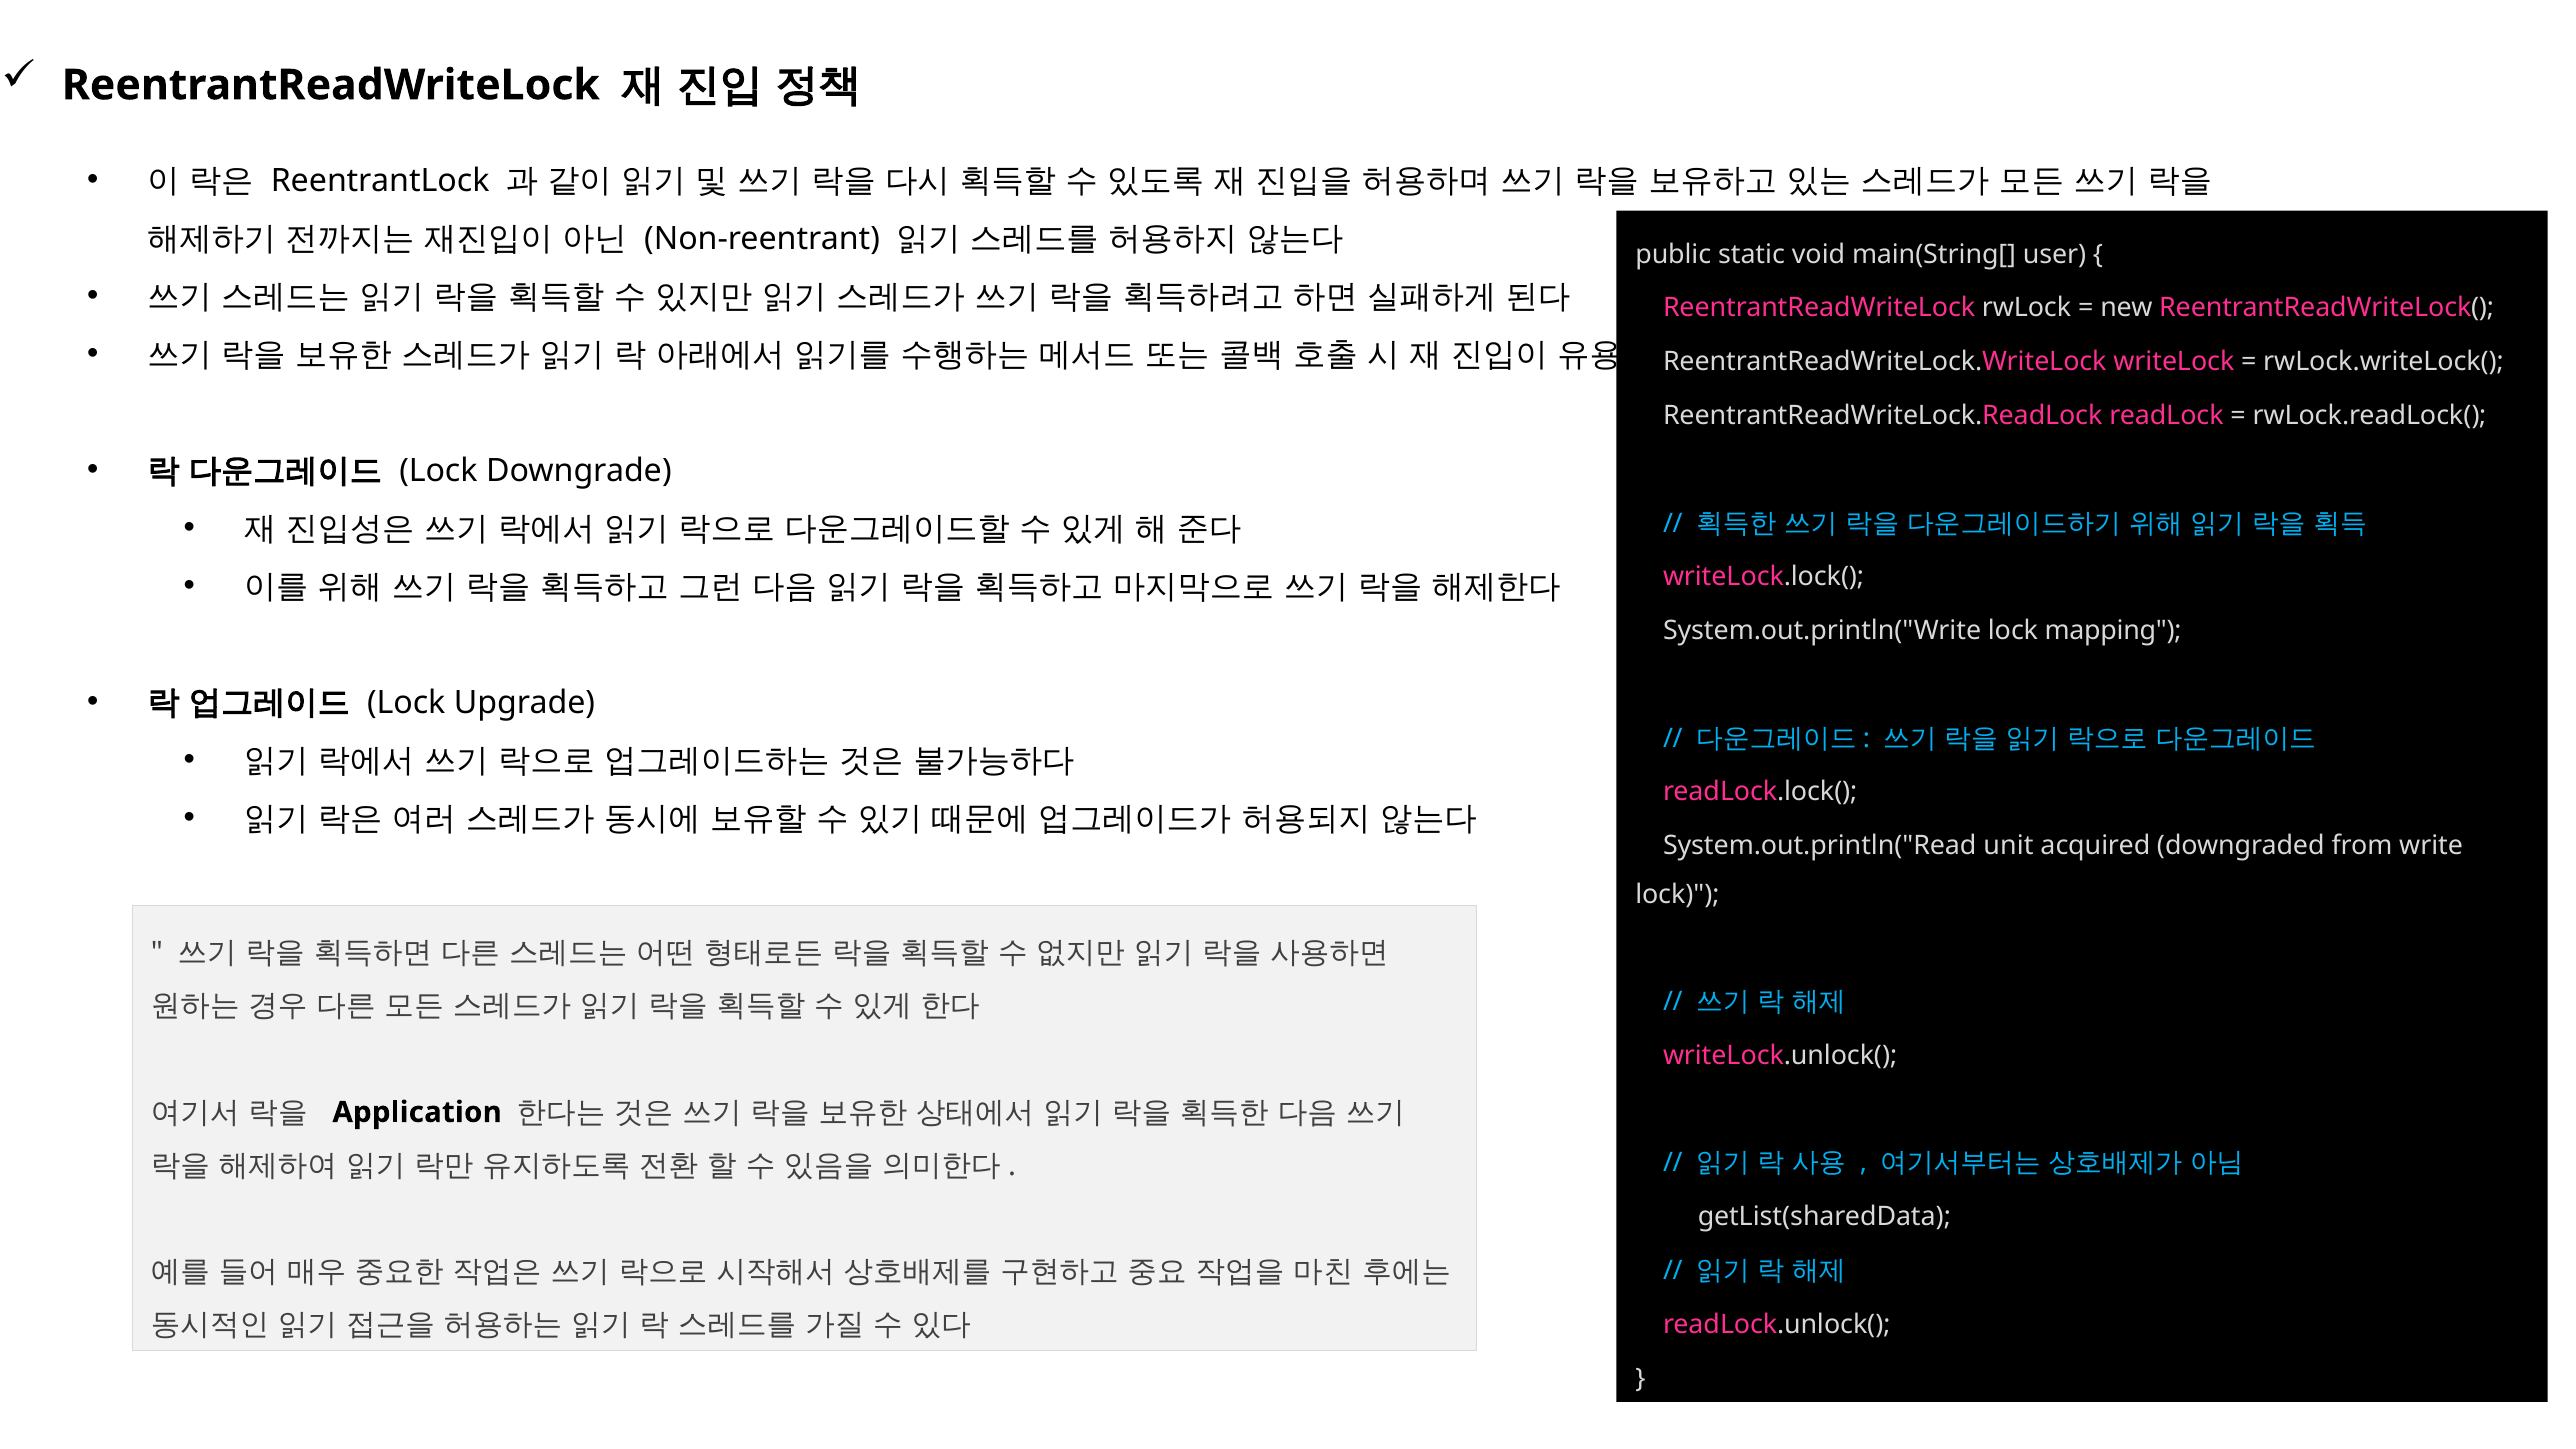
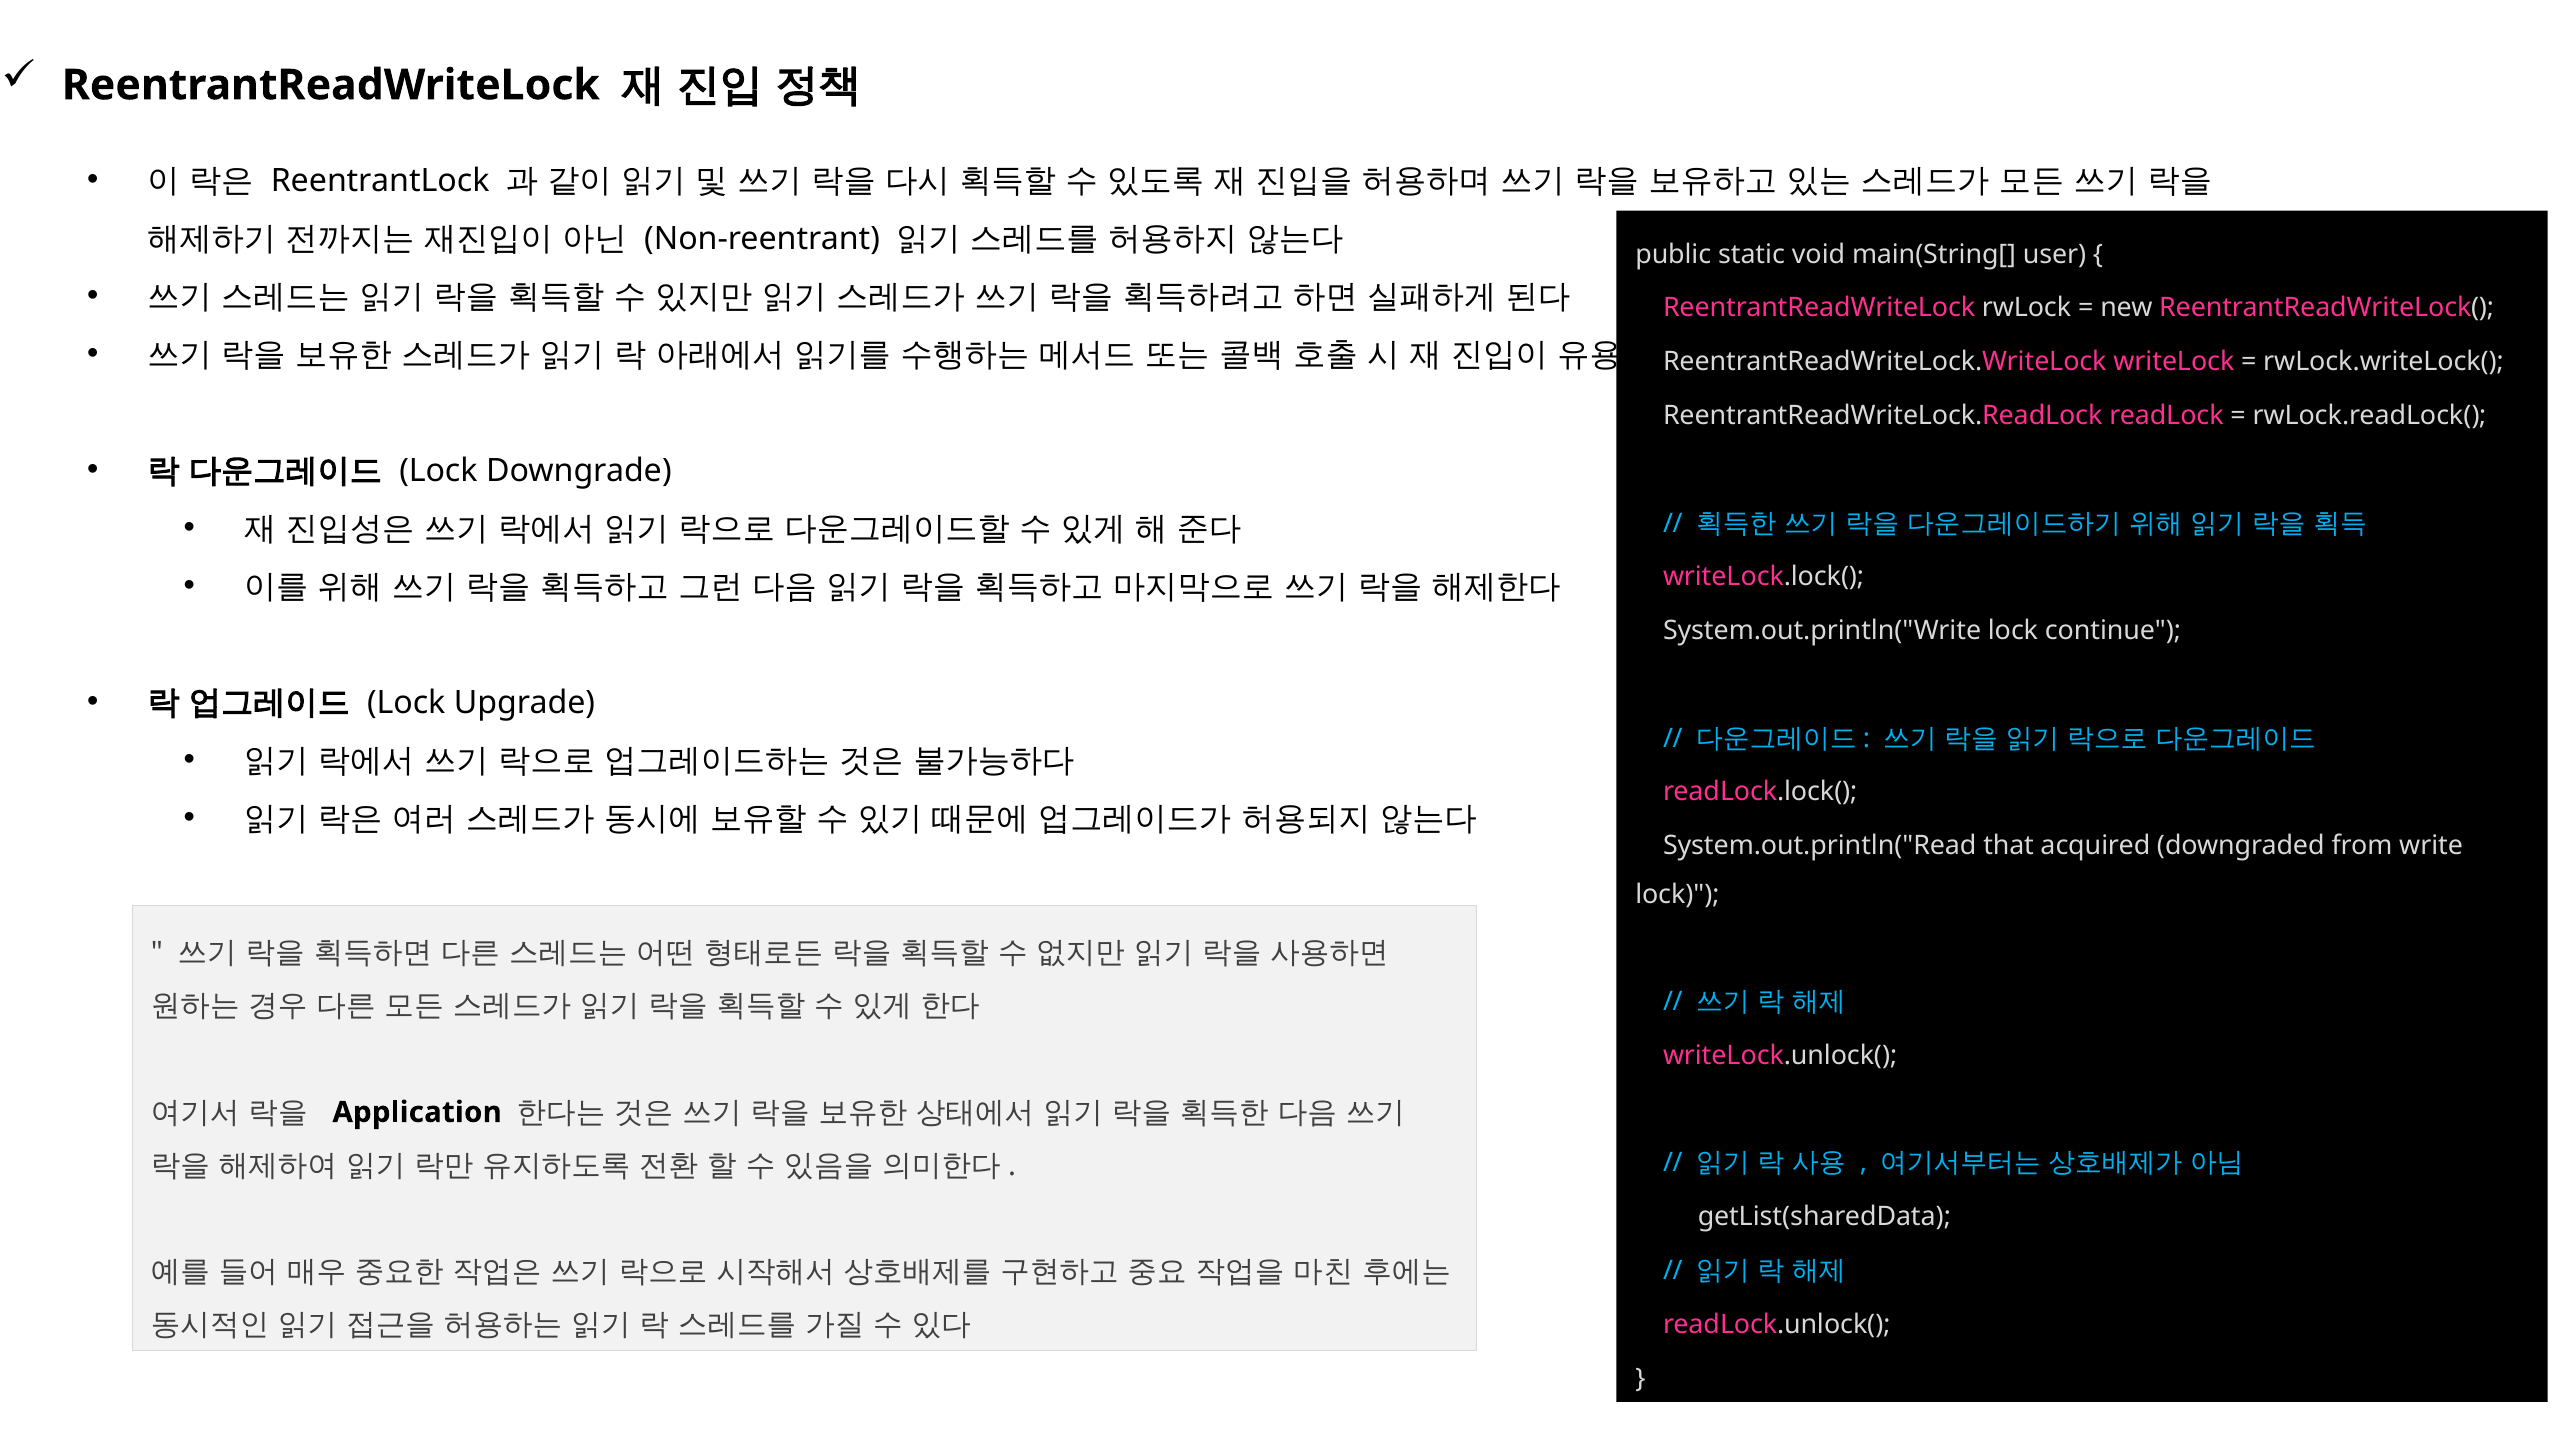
mapping: mapping -> continue (2113, 631)
unit: unit -> that (2009, 846)
